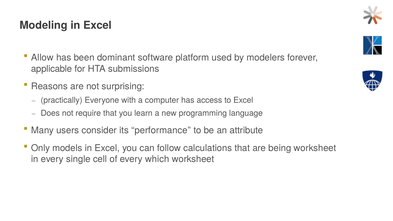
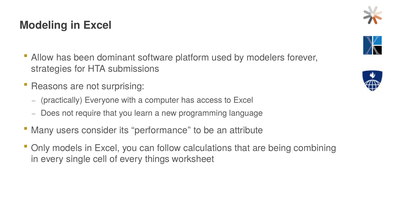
applicable: applicable -> strategies (52, 69)
being worksheet: worksheet -> combining (315, 148)
which: which -> things (157, 159)
